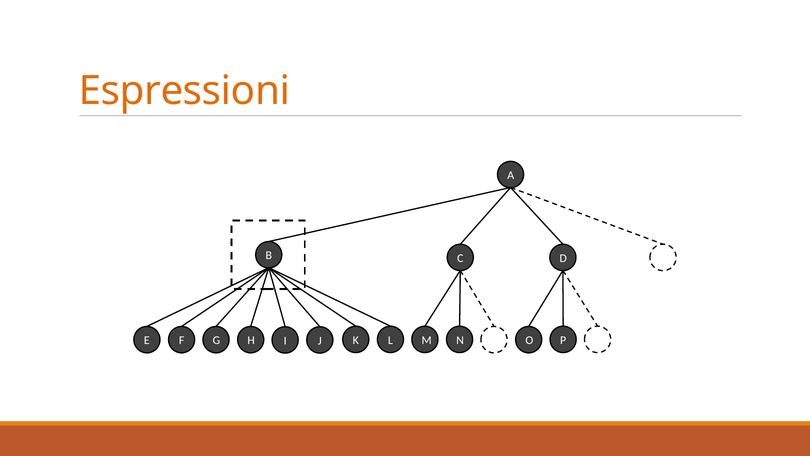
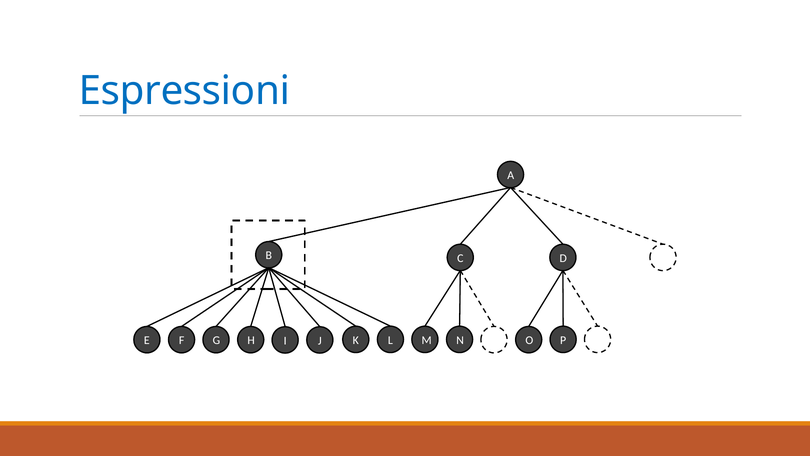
Espressioni colour: orange -> blue (184, 91)
